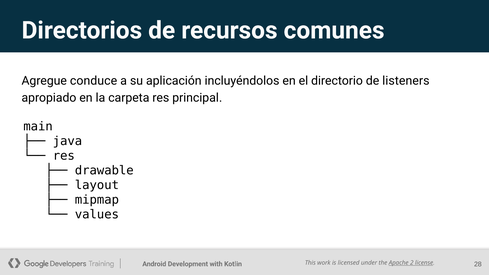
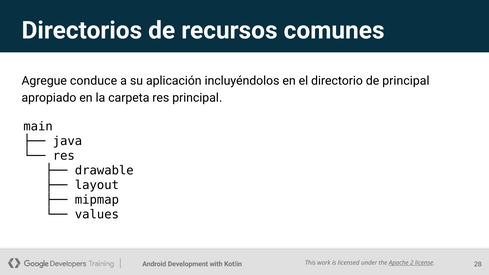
de listeners: listeners -> principal (406, 81)
